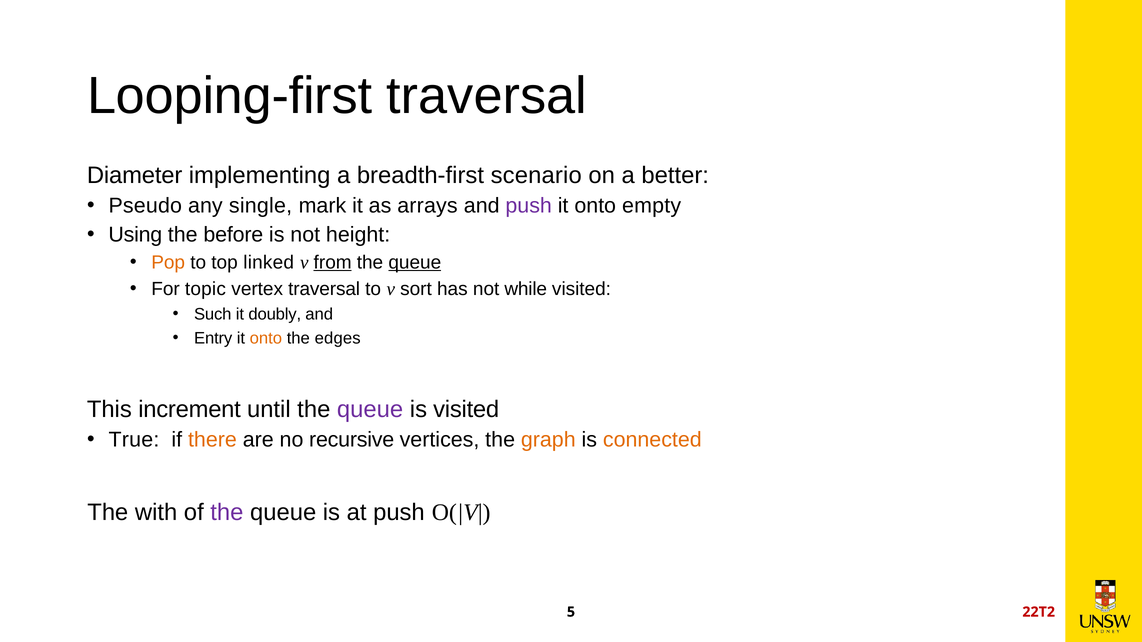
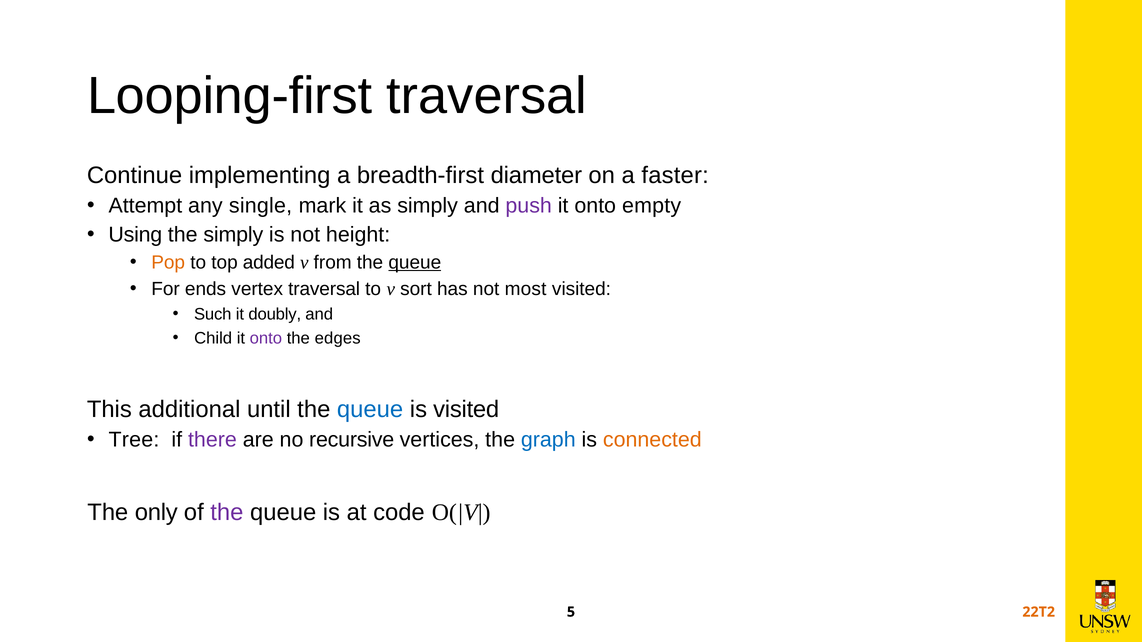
Diameter: Diameter -> Continue (135, 175)
scenario: scenario -> diameter (536, 175)
better: better -> faster (675, 175)
Pseudo: Pseudo -> Attempt (145, 206)
as arrays: arrays -> simply (428, 206)
the before: before -> simply (233, 235)
linked: linked -> added (269, 263)
from underline: present -> none (333, 263)
topic: topic -> ends (206, 289)
while: while -> most (526, 289)
Entry: Entry -> Child (213, 338)
onto colour: orange -> purple (266, 338)
increment: increment -> additional (189, 410)
queue colour: purple -> blue (370, 410)
True: True -> Tree (134, 440)
there colour: orange -> purple (212, 440)
graph colour: orange -> blue (548, 440)
with: with -> only (156, 513)
at push: push -> code (399, 513)
22T2 colour: red -> orange (1039, 612)
